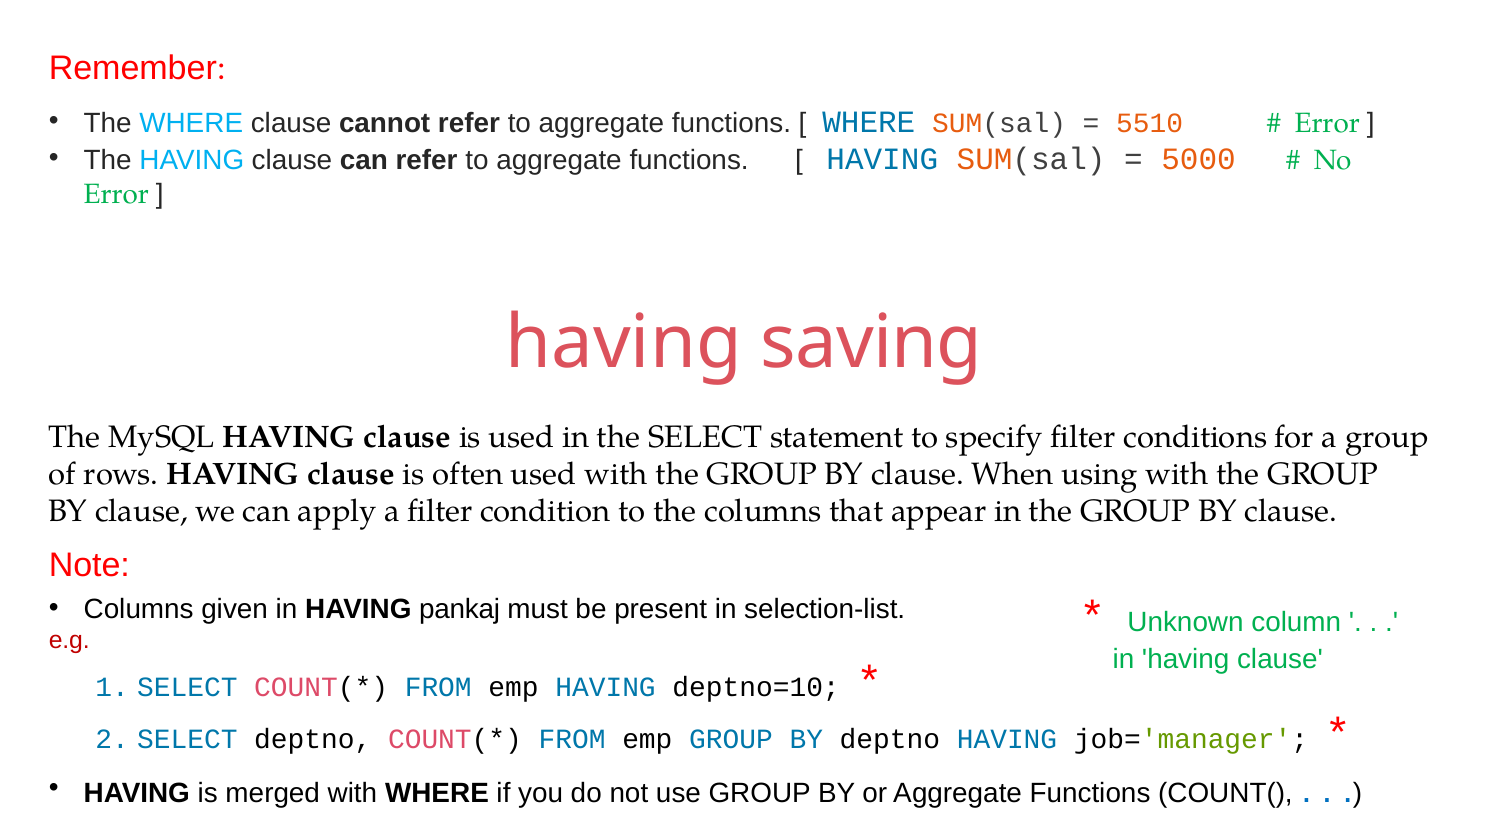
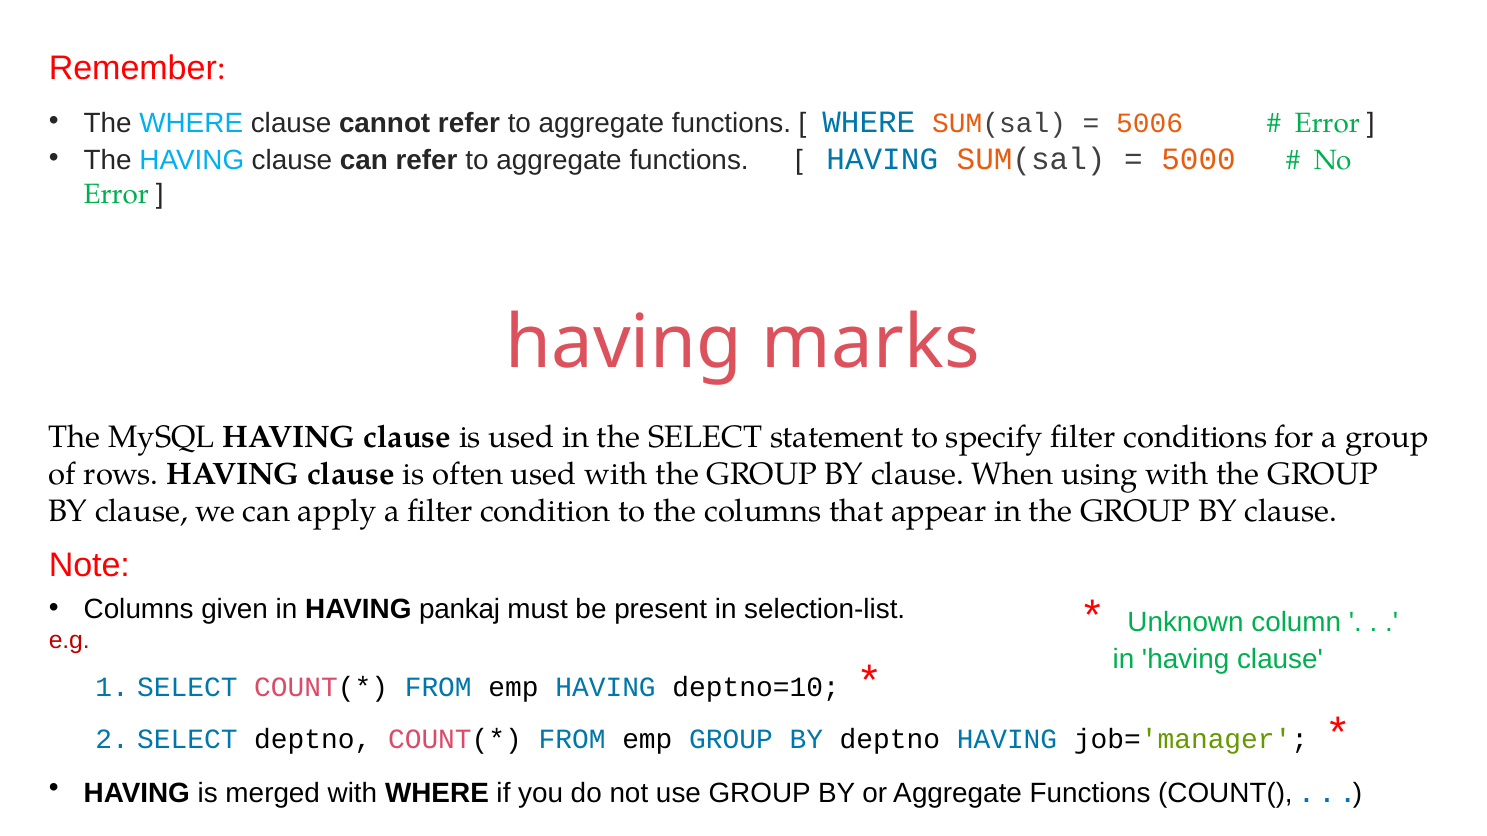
5510: 5510 -> 5006 (1150, 123)
saving: saving -> marks (871, 343)
